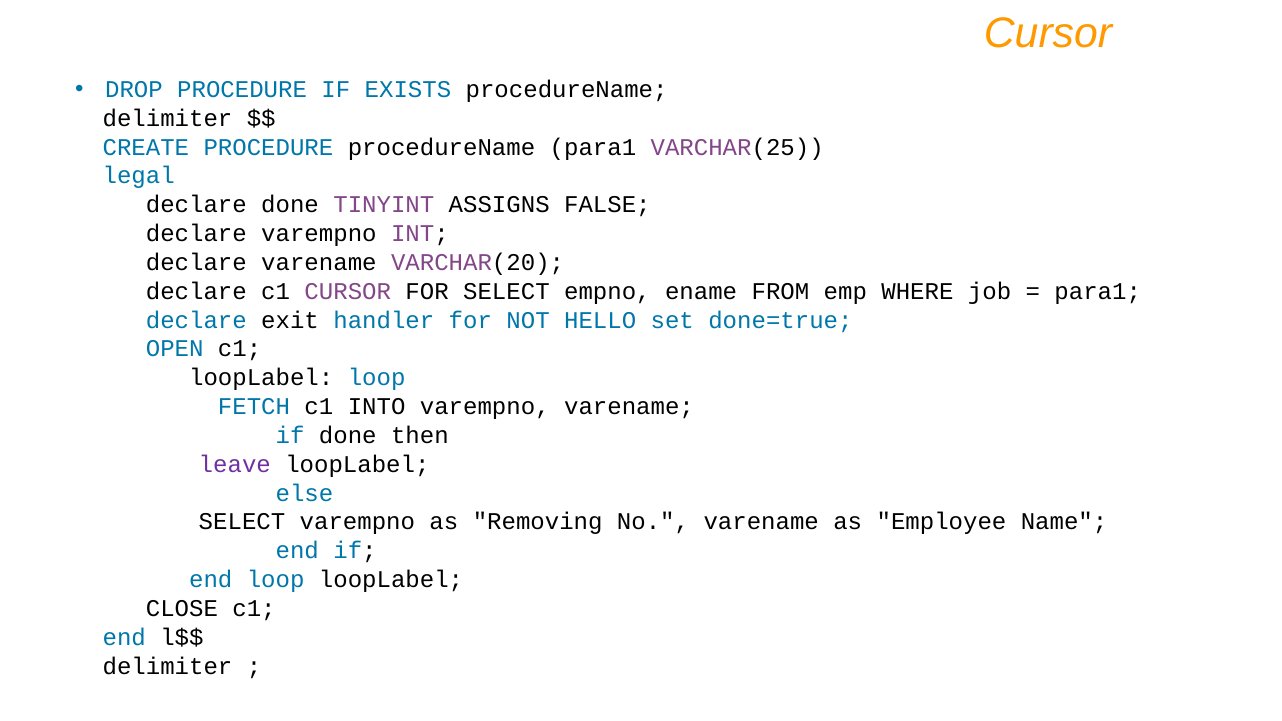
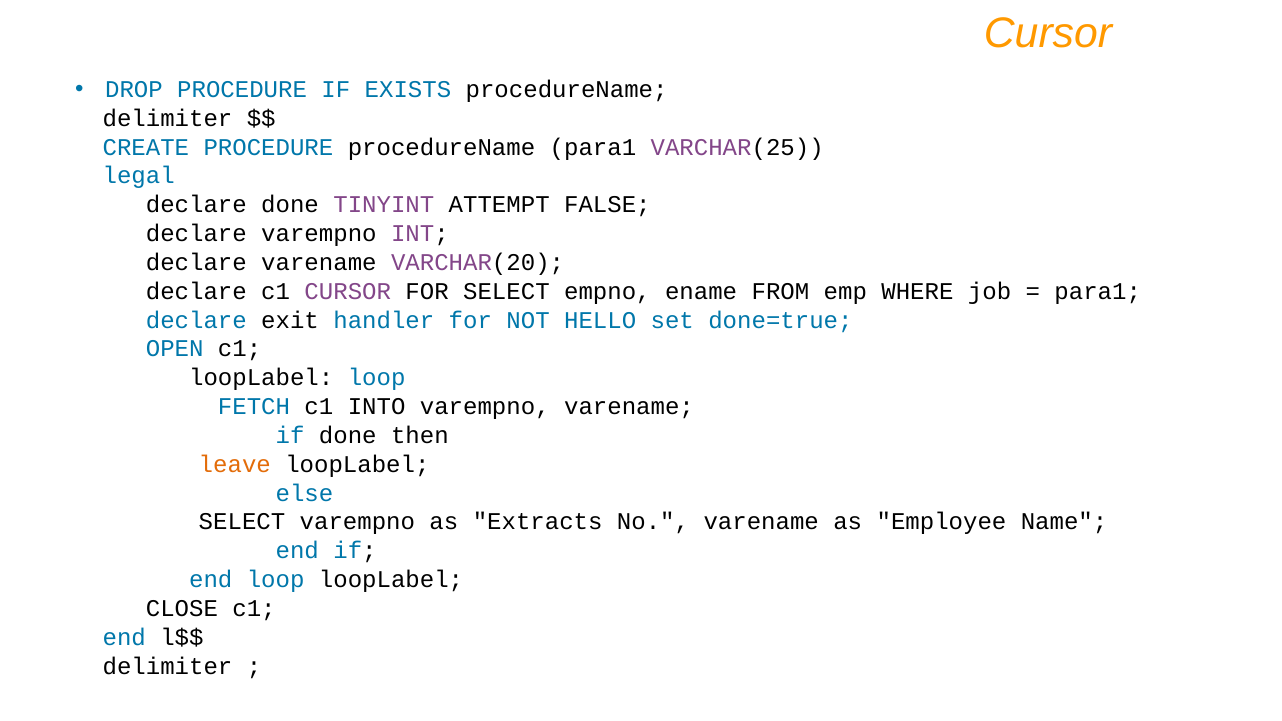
ASSIGNS: ASSIGNS -> ATTEMPT (499, 205)
leave colour: purple -> orange (235, 464)
Removing: Removing -> Extracts (538, 522)
